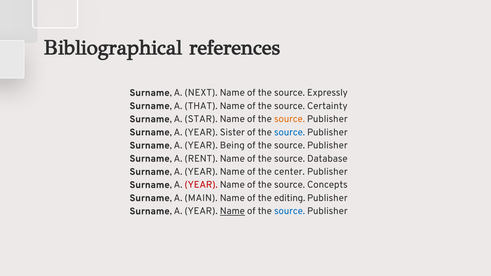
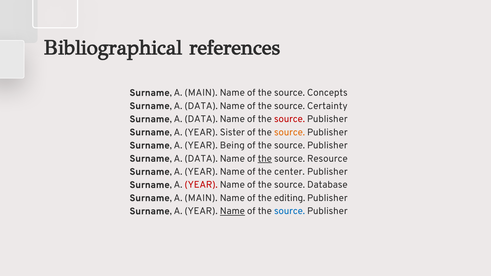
NEXT: NEXT -> MAIN (201, 93)
Expressly: Expressly -> Concepts (327, 93)
THAT: THAT -> DATA (201, 106)
STAR: STAR -> DATA (201, 119)
source colour: orange -> red (290, 119)
source colour: blue -> orange (290, 132)
RENT: RENT -> DATA (201, 159)
the underline: none -> present (265, 159)
Database: Database -> Resource (327, 159)
Concepts: Concepts -> Database (327, 185)
